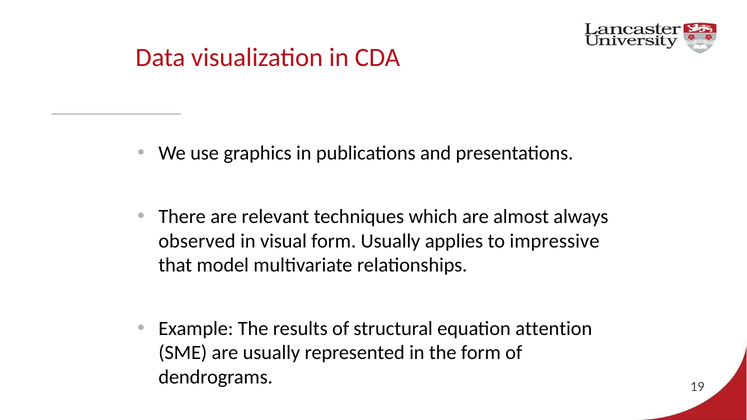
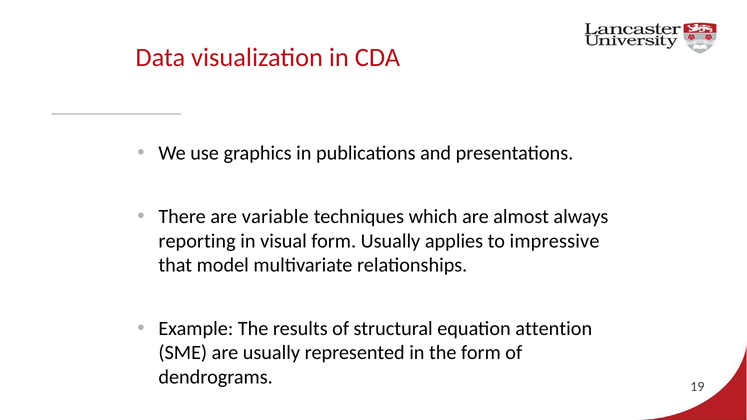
relevant: relevant -> variable (275, 217)
observed: observed -> reporting (197, 241)
